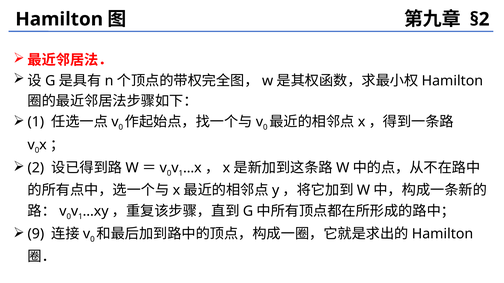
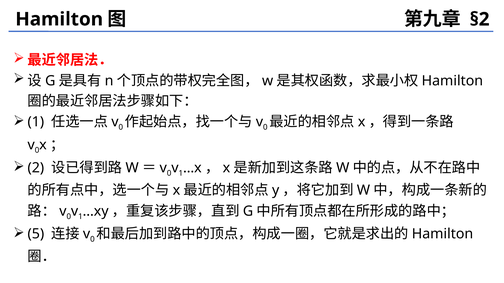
9: 9 -> 5 (36, 234)
